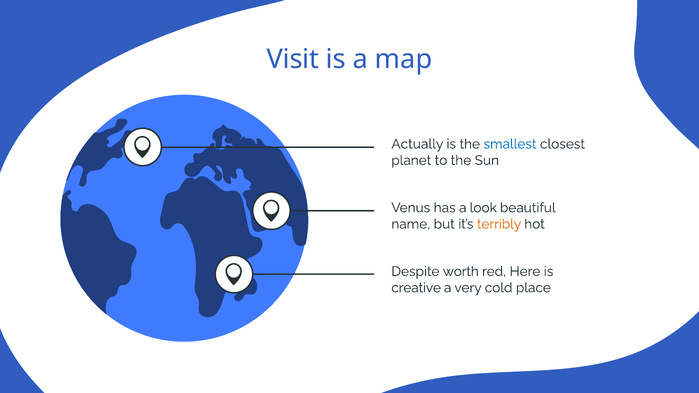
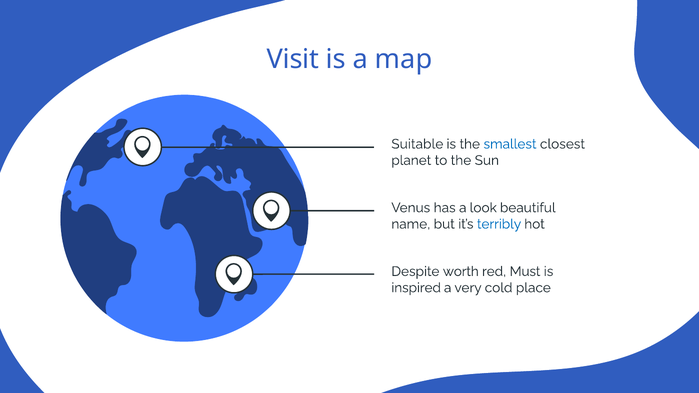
Actually: Actually -> Suitable (417, 144)
terribly colour: orange -> blue (499, 224)
Here: Here -> Must (525, 272)
creative: creative -> inspired (416, 288)
